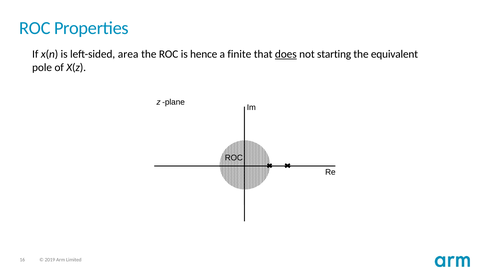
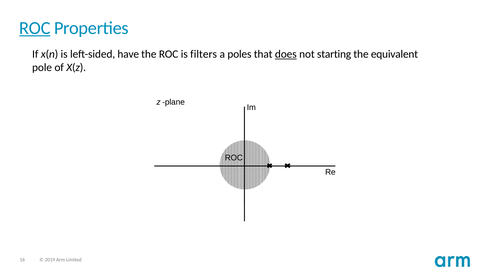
ROC underline: none -> present (35, 28)
area: area -> have (128, 54)
hence: hence -> filters (204, 54)
finite: finite -> poles (239, 54)
